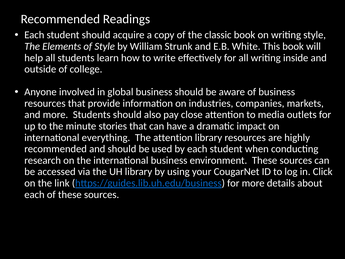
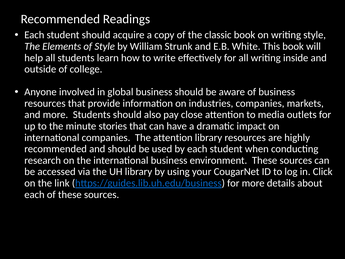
international everything: everything -> companies (106, 137)
